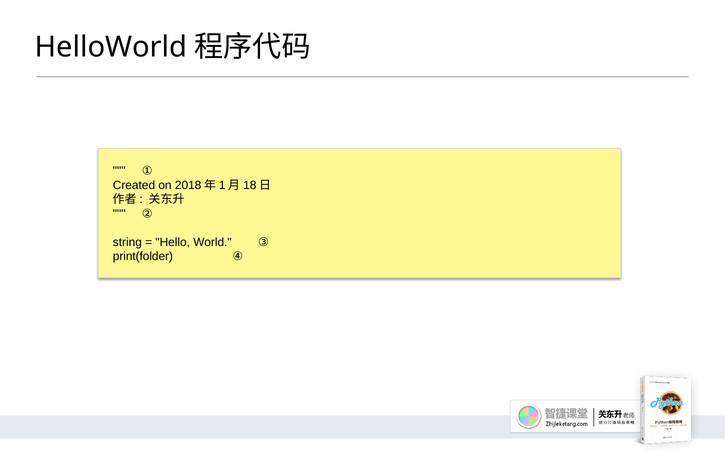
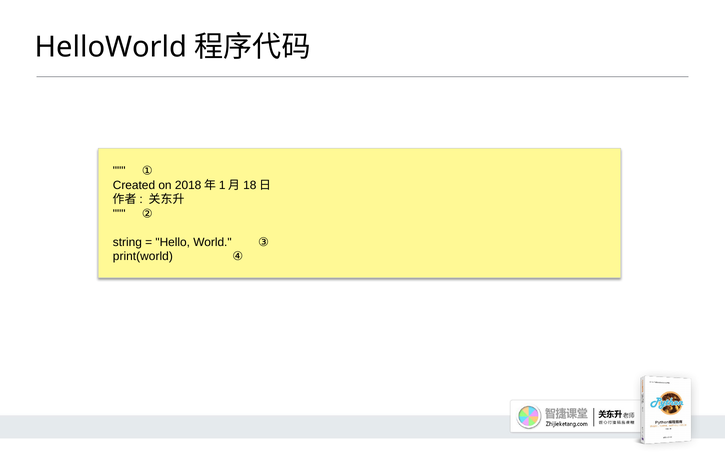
print(folder: print(folder -> print(world (143, 257)
